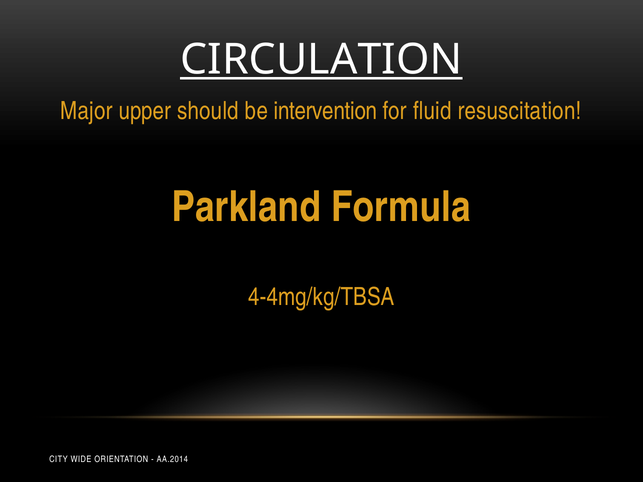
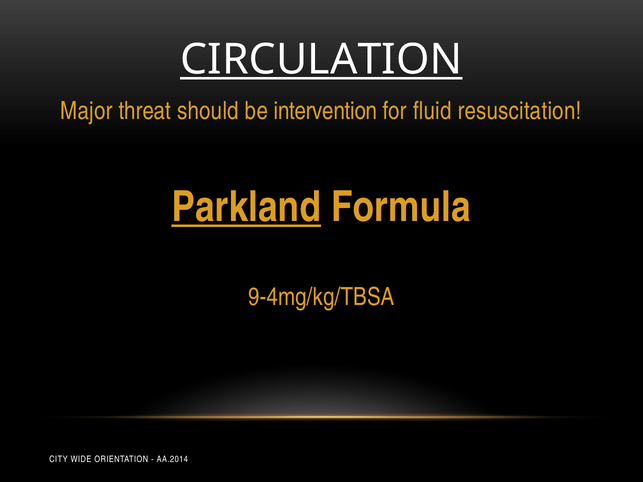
upper: upper -> threat (145, 111)
Parkland underline: none -> present (246, 207)
4-4mg/kg/TBSA: 4-4mg/kg/TBSA -> 9-4mg/kg/TBSA (321, 297)
